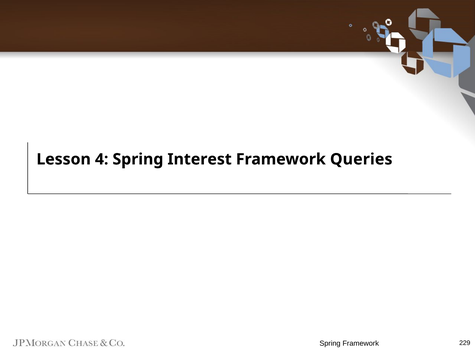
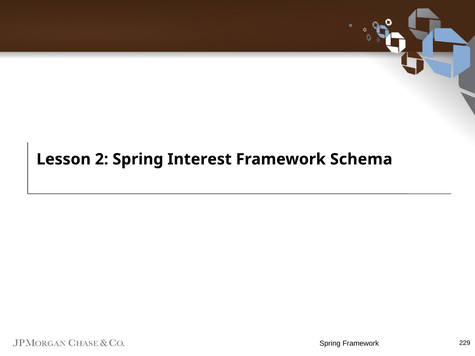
4: 4 -> 2 (102, 159)
Queries: Queries -> Schema (361, 159)
